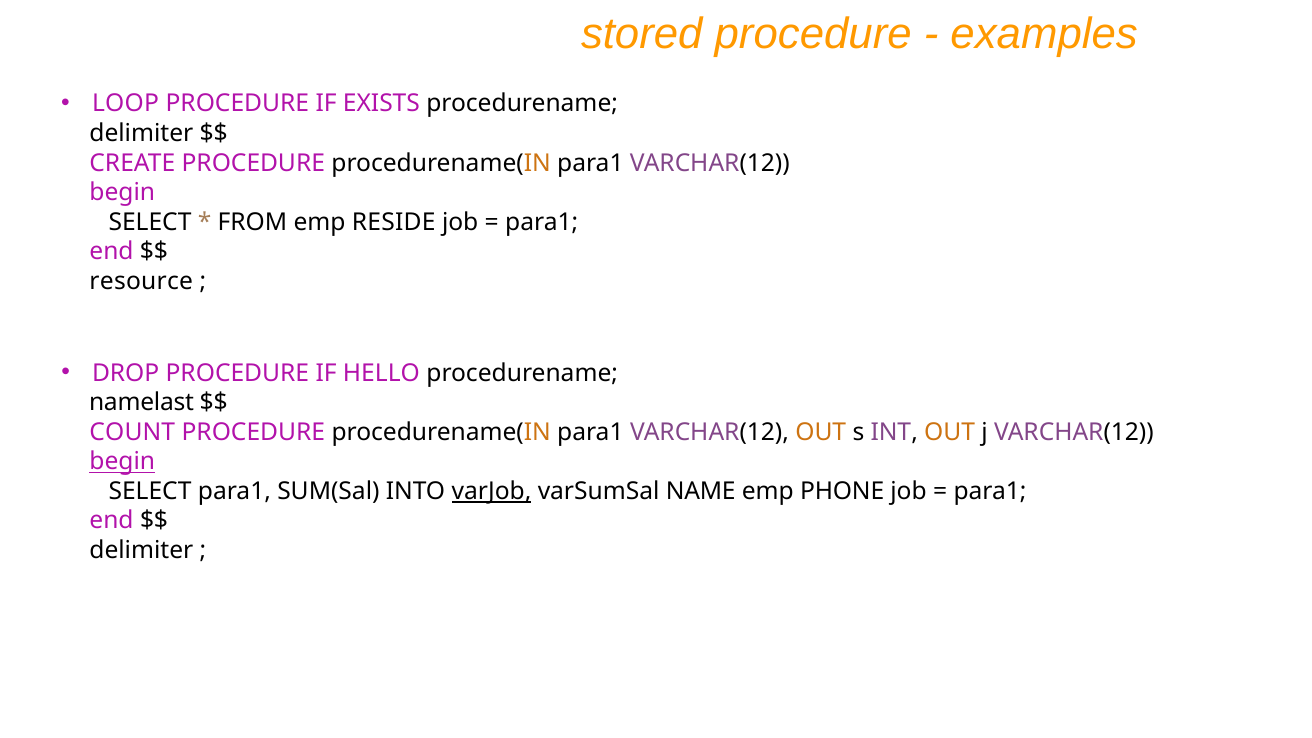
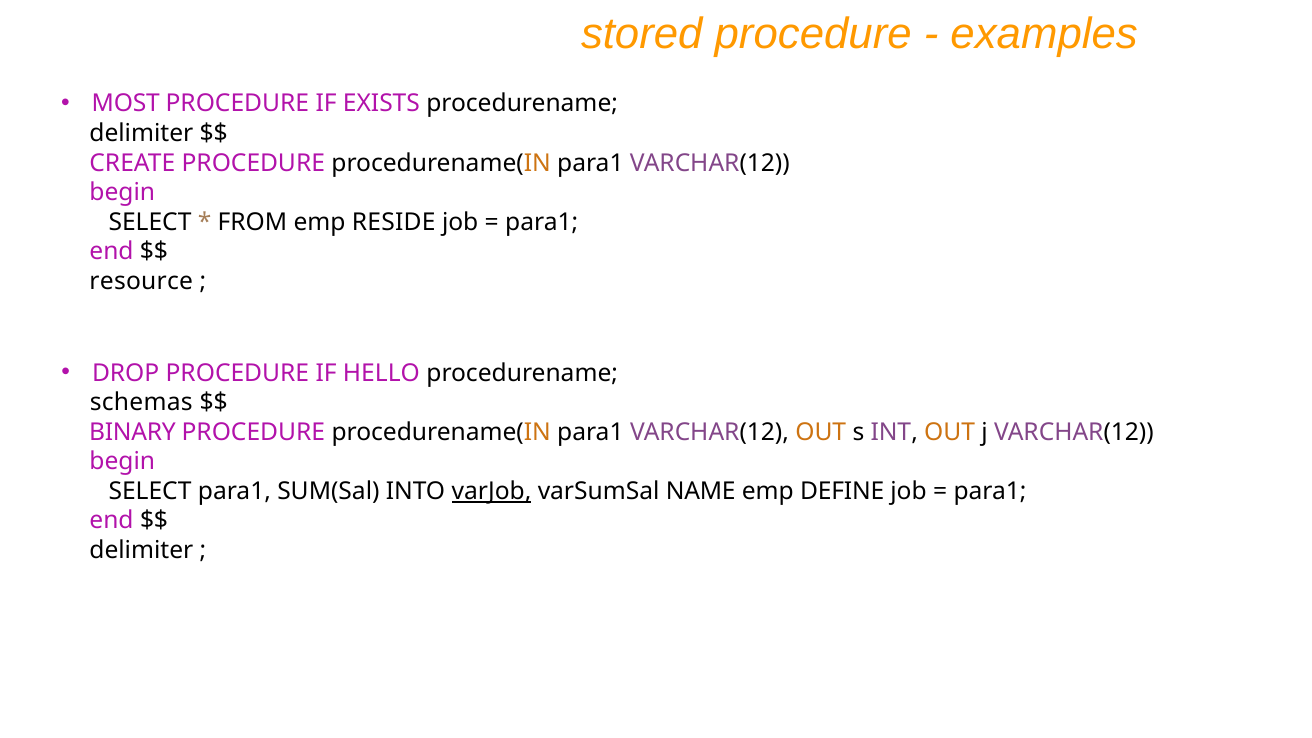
LOOP: LOOP -> MOST (126, 104)
namelast: namelast -> schemas (141, 403)
COUNT: COUNT -> BINARY (133, 432)
begin underline: present -> none (122, 462)
PHONE: PHONE -> DEFINE (842, 491)
